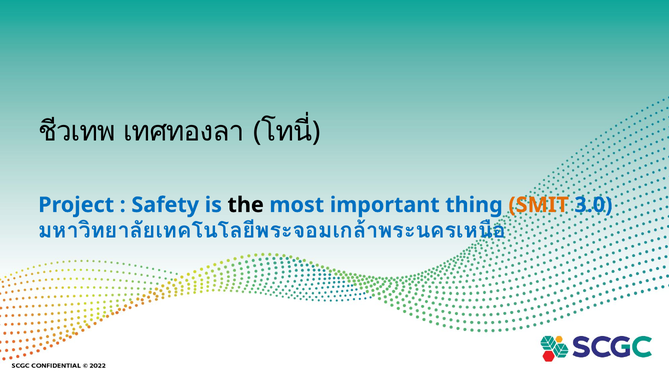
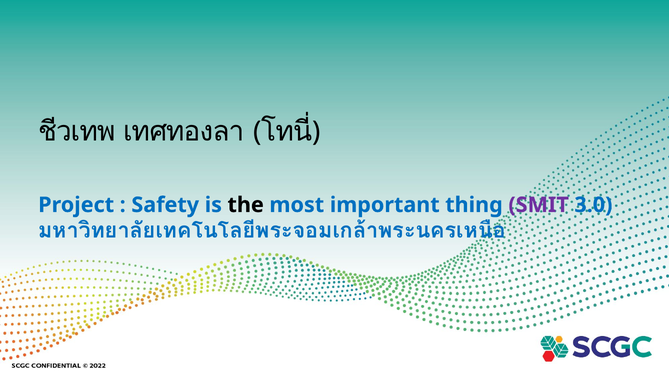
SMIT colour: orange -> purple (539, 205)
